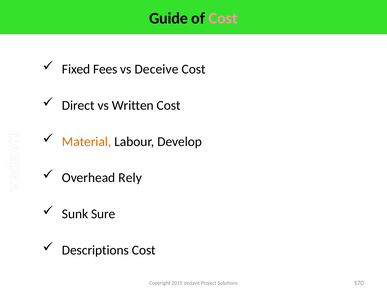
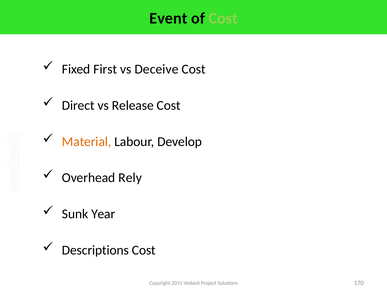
Guide: Guide -> Event (168, 18)
Cost colour: pink -> light green (223, 18)
Fees: Fees -> First (105, 69)
Written: Written -> Release (133, 105)
Sure: Sure -> Year (103, 213)
